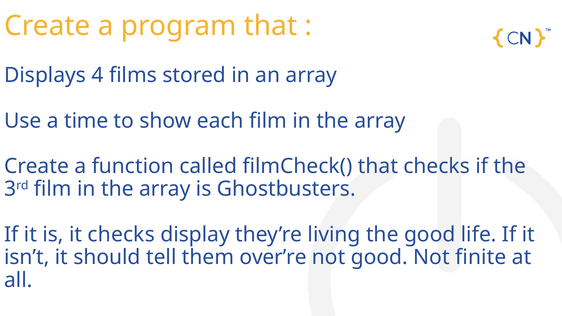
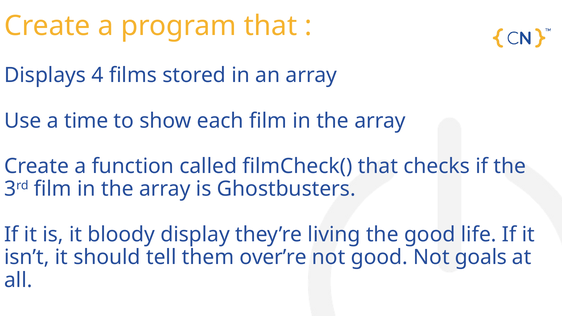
it checks: checks -> bloody (121, 235)
finite: finite -> goals (481, 257)
